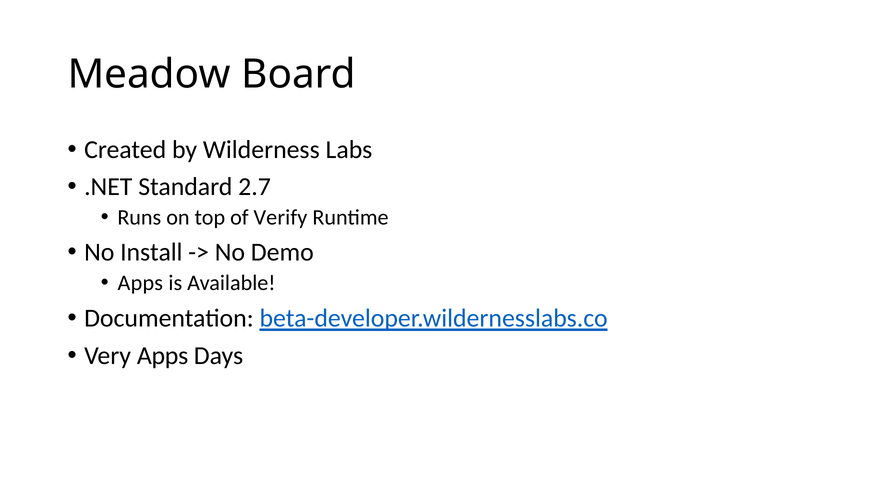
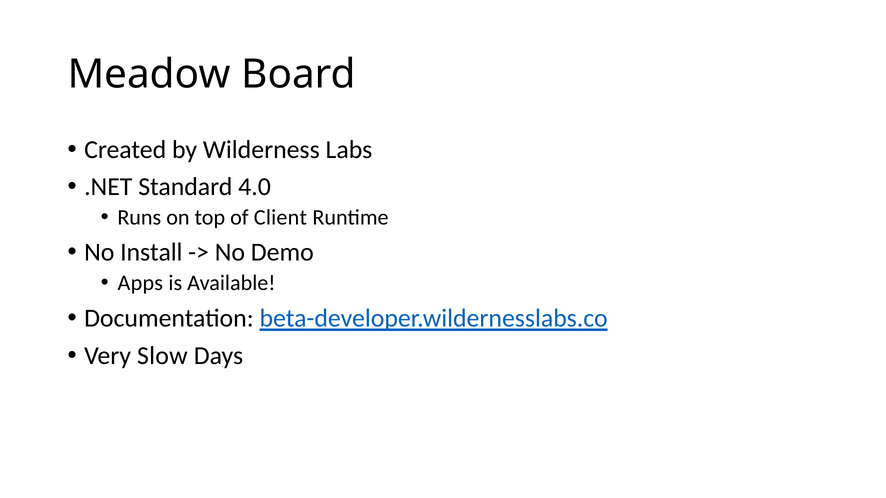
2.7: 2.7 -> 4.0 (255, 187)
Verify: Verify -> Client (280, 217)
Very Apps: Apps -> Slow (162, 356)
